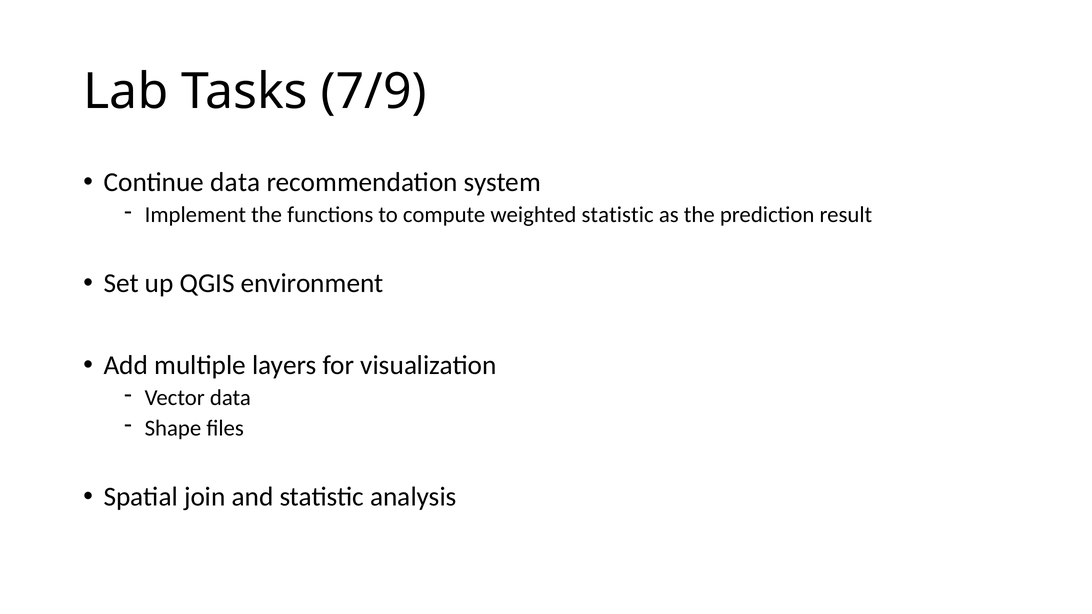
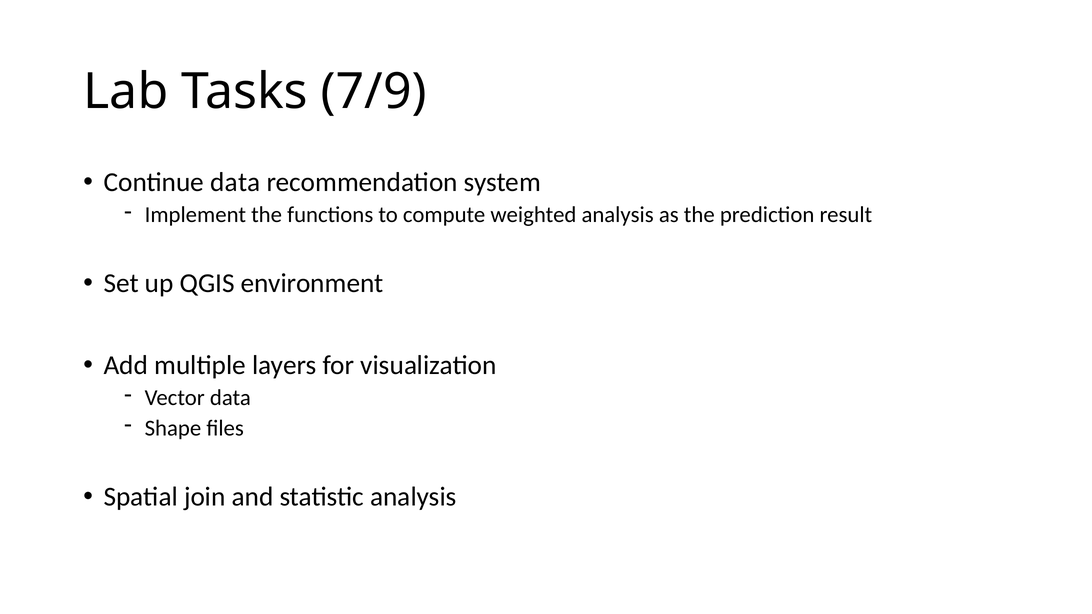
weighted statistic: statistic -> analysis (618, 215)
